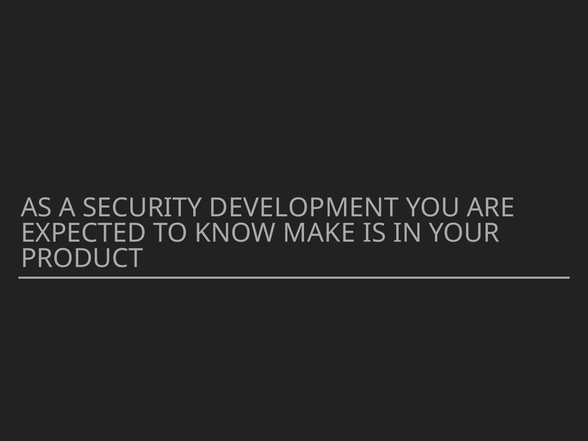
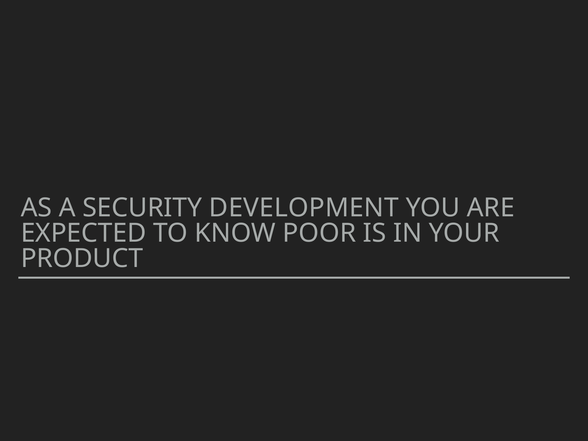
MAKE: MAKE -> POOR (319, 233)
